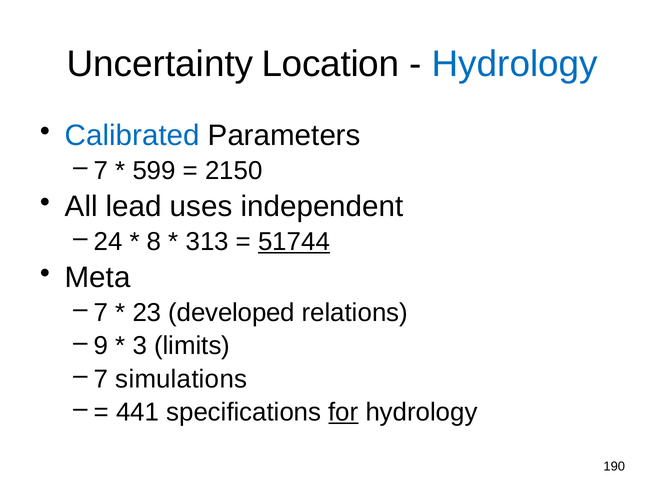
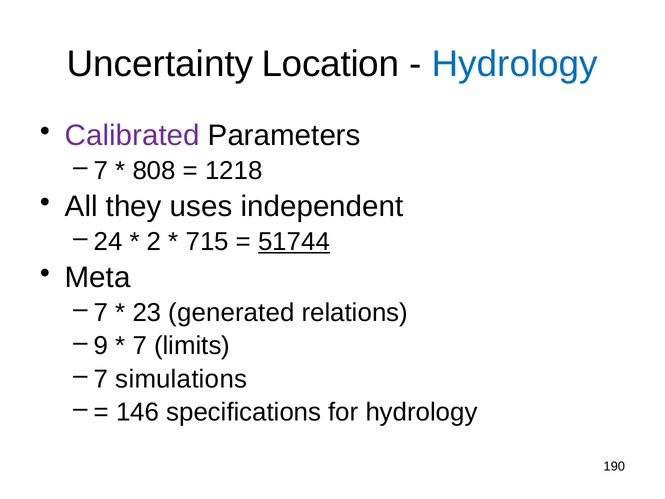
Calibrated colour: blue -> purple (132, 135)
599: 599 -> 808 (154, 171)
2150: 2150 -> 1218 (234, 171)
lead: lead -> they (134, 206)
8: 8 -> 2 (154, 242)
313: 313 -> 715 (207, 242)
developed: developed -> generated (231, 313)
3: 3 -> 7 (140, 346)
441: 441 -> 146 (138, 412)
for underline: present -> none (343, 412)
